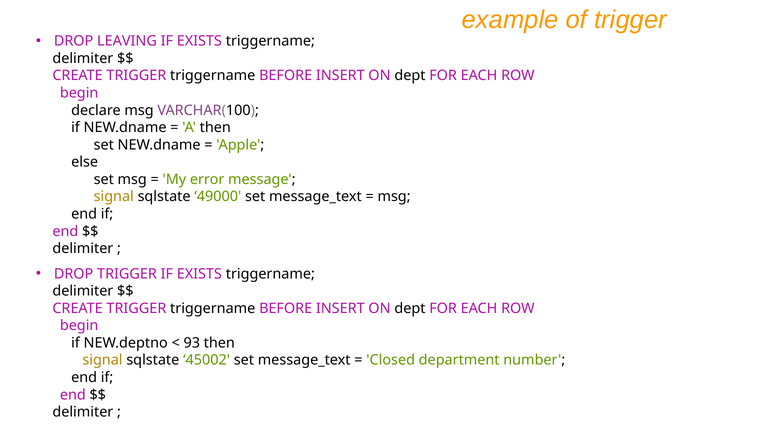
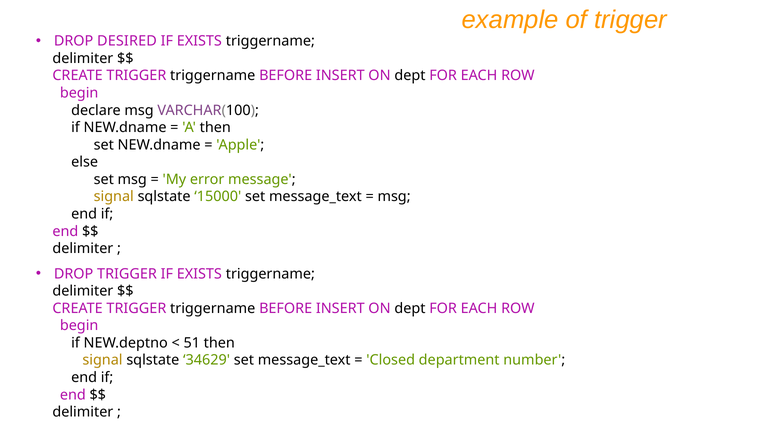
LEAVING: LEAVING -> DESIRED (127, 41)
49000: 49000 -> 15000 (218, 197)
93: 93 -> 51 (192, 343)
45002: 45002 -> 34629 (207, 361)
